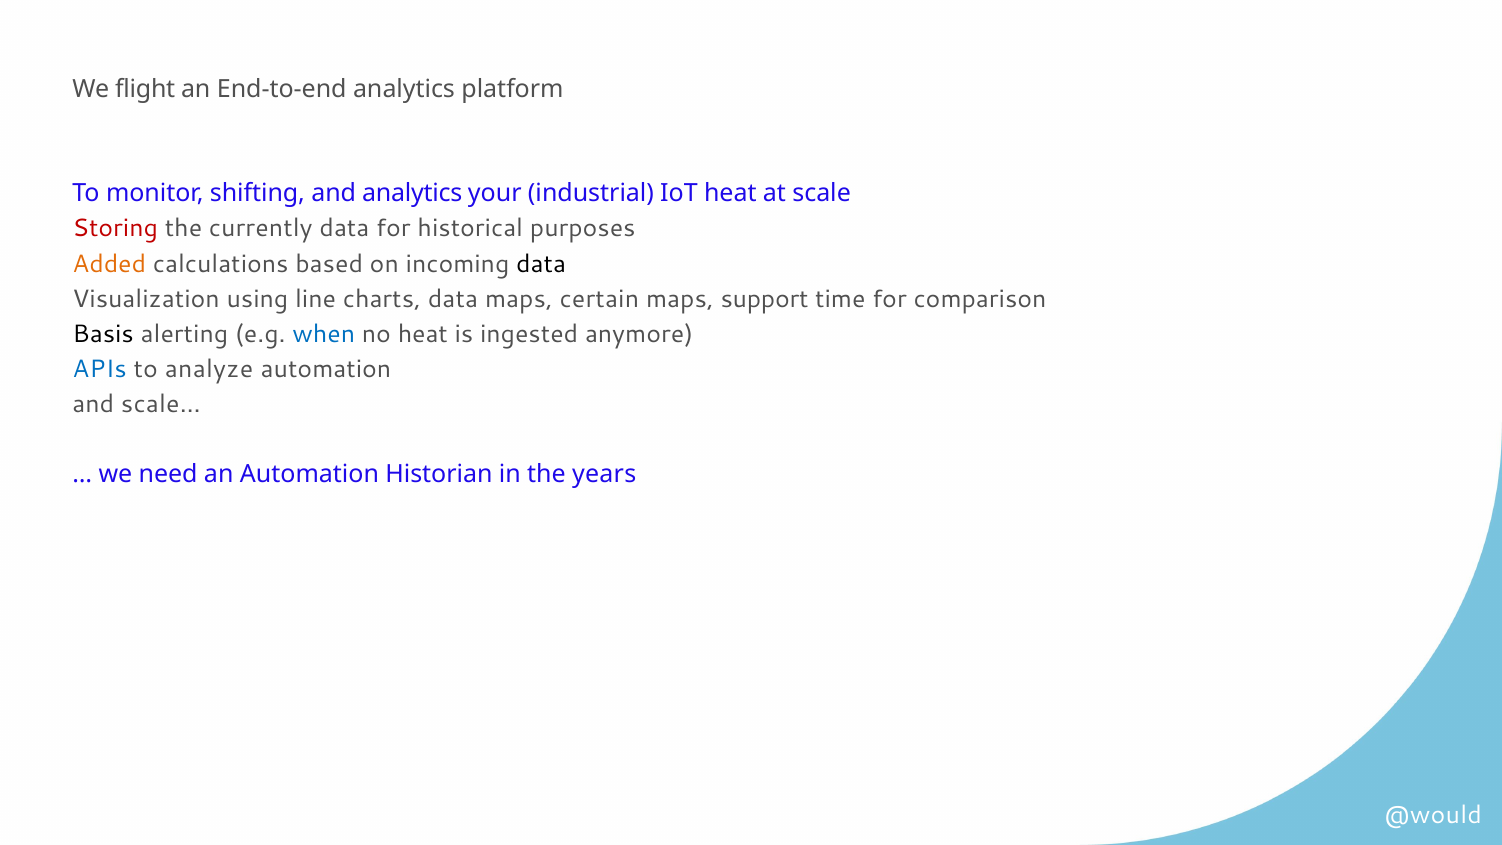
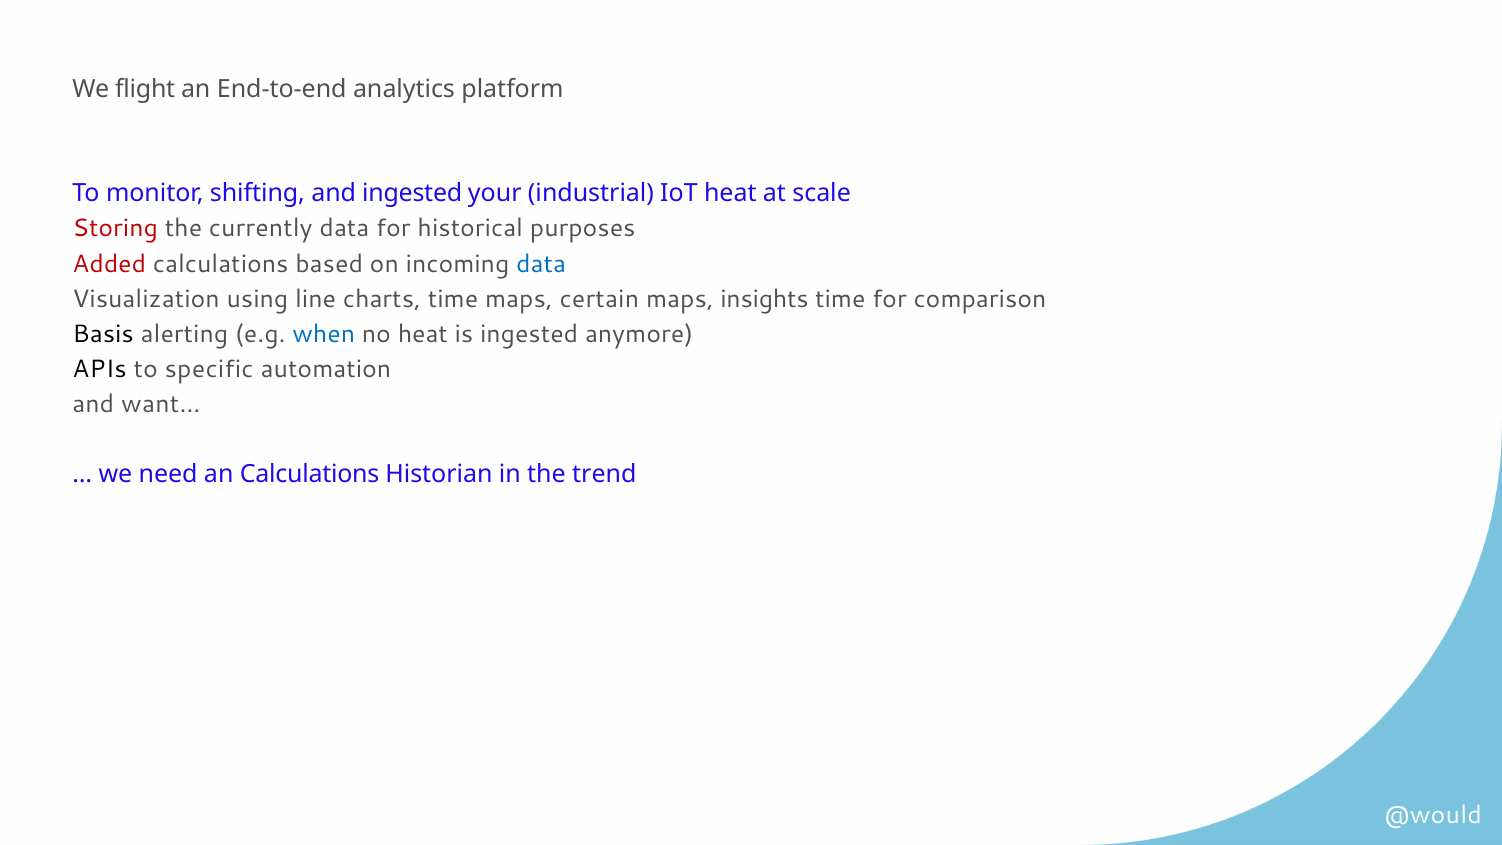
and analytics: analytics -> ingested (412, 194)
Added colour: orange -> red (109, 264)
data colour: black -> blue (541, 264)
charts data: data -> time (453, 299)
support: support -> insights (765, 299)
APIs colour: blue -> black (100, 369)
analyze: analyze -> specific (209, 369)
scale…: scale… -> want… (161, 404)
an Automation: Automation -> Calculations (310, 474)
years: years -> trend (604, 474)
